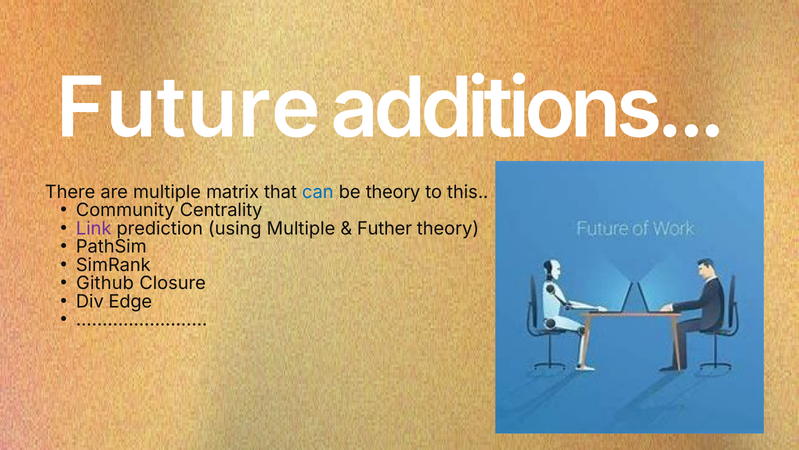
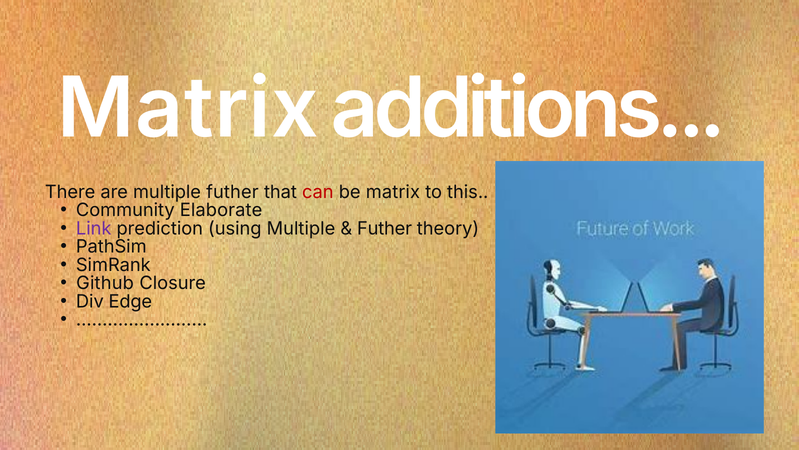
Future: Future -> Matrix (188, 109)
multiple matrix: matrix -> futher (232, 192)
can colour: blue -> red (318, 192)
be theory: theory -> matrix (393, 192)
Centrality: Centrality -> Elaborate (221, 210)
